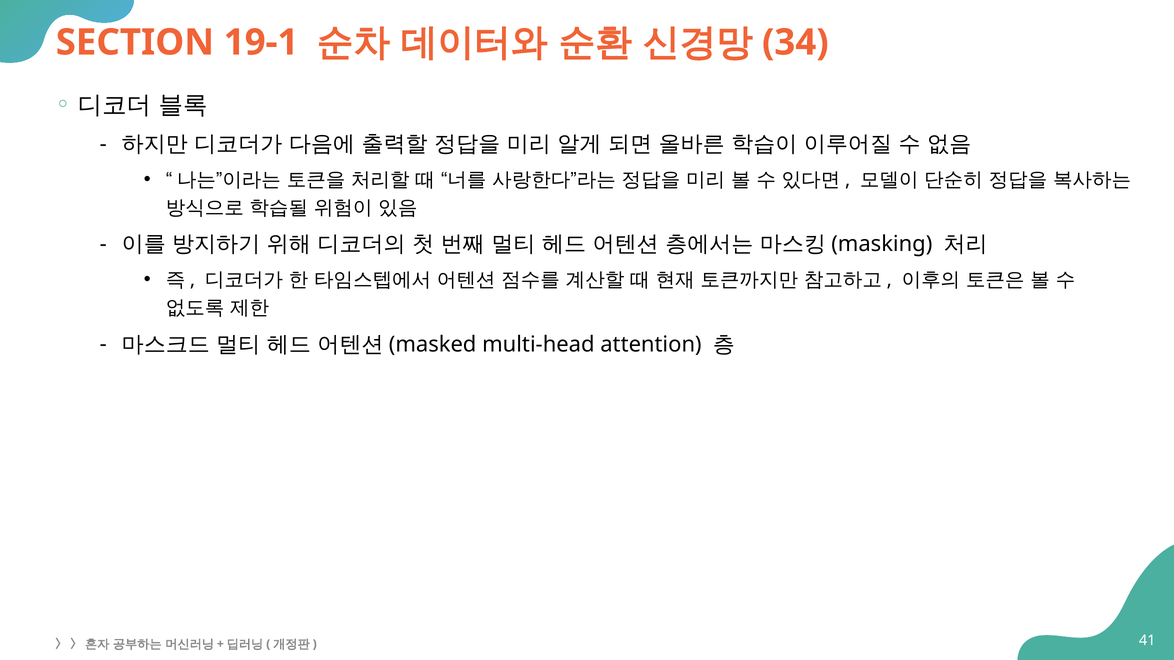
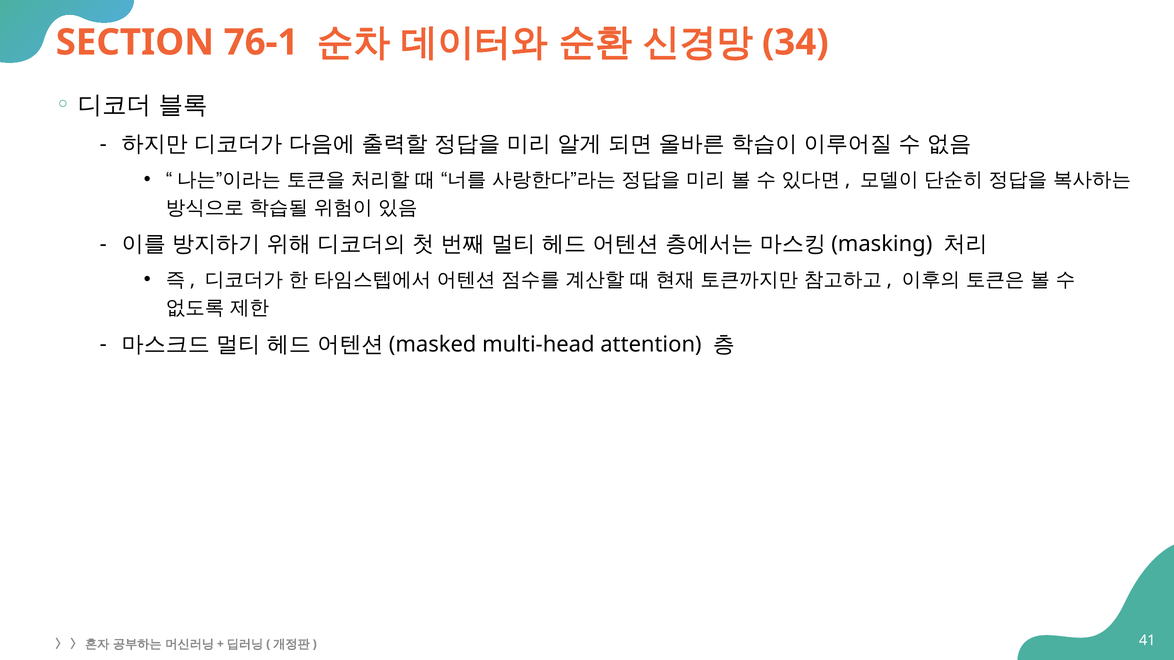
19-1: 19-1 -> 76-1 (261, 42)
